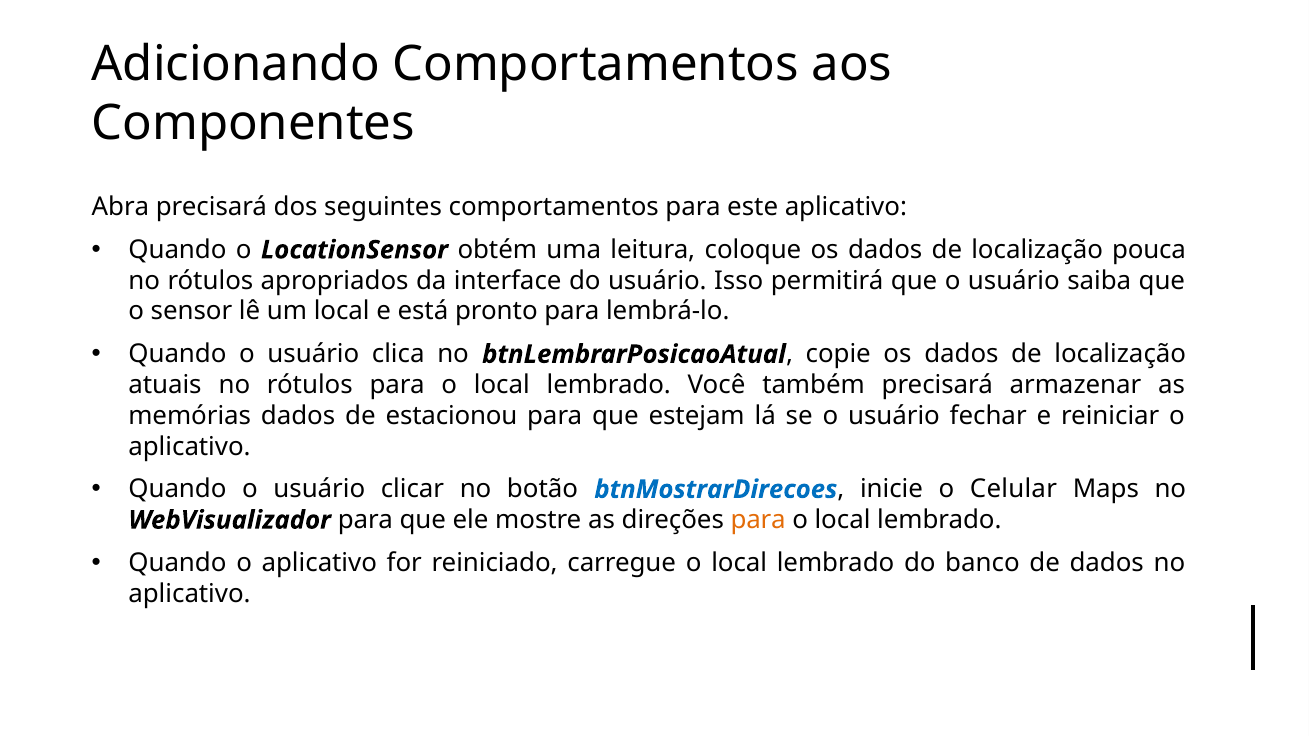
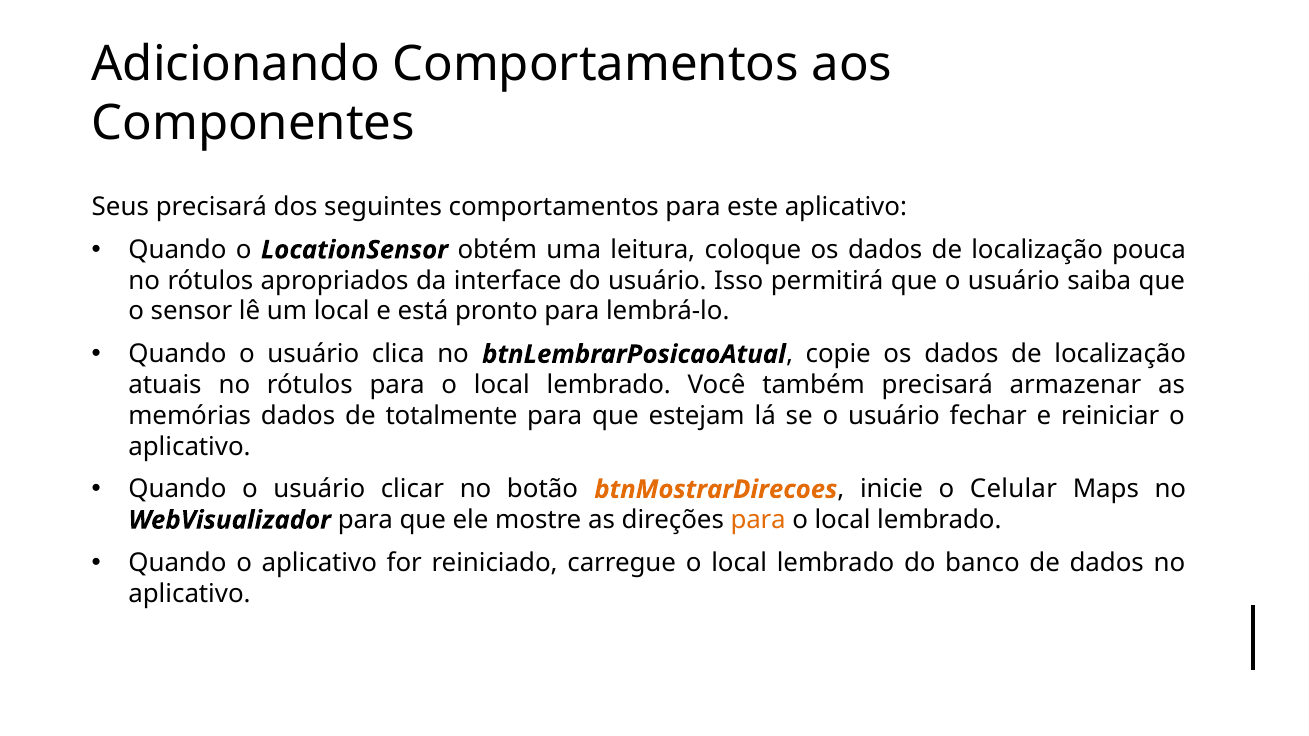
Abra: Abra -> Seus (120, 207)
estacionou: estacionou -> totalmente (452, 416)
btnMostrarDirecoes colour: blue -> orange (716, 490)
